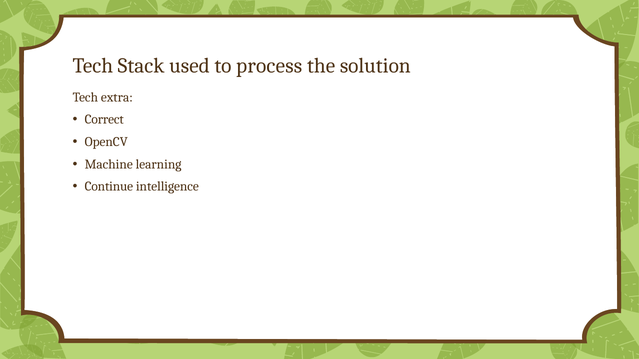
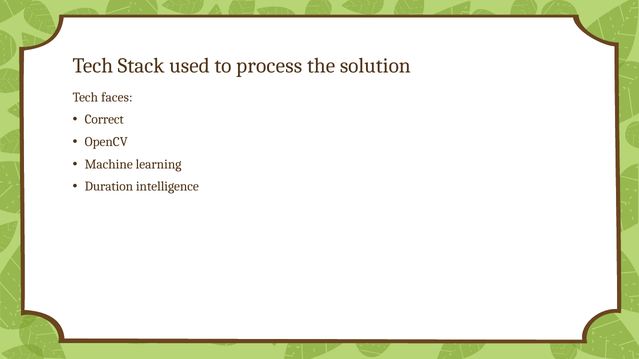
extra: extra -> faces (117, 97)
Continue: Continue -> Duration (109, 187)
